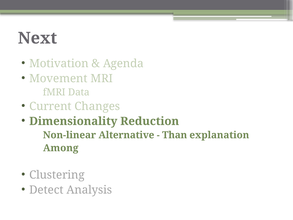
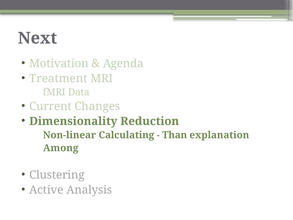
Movement: Movement -> Treatment (58, 78)
Alternative: Alternative -> Calculating (126, 135)
Detect: Detect -> Active (46, 190)
